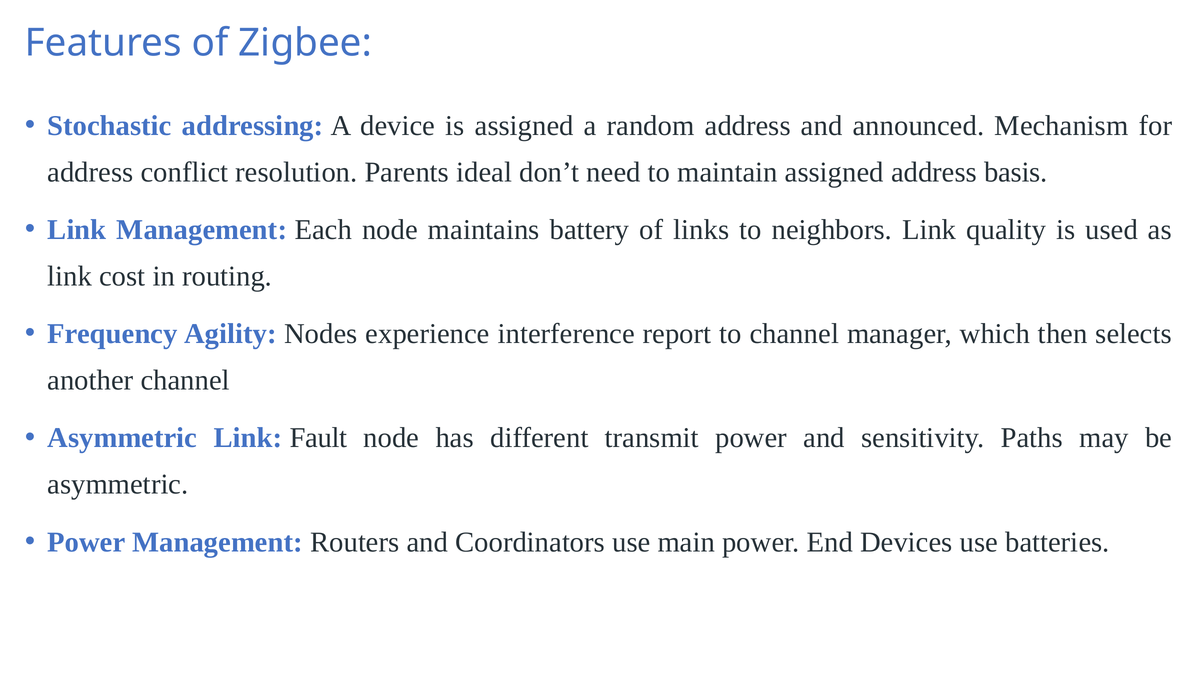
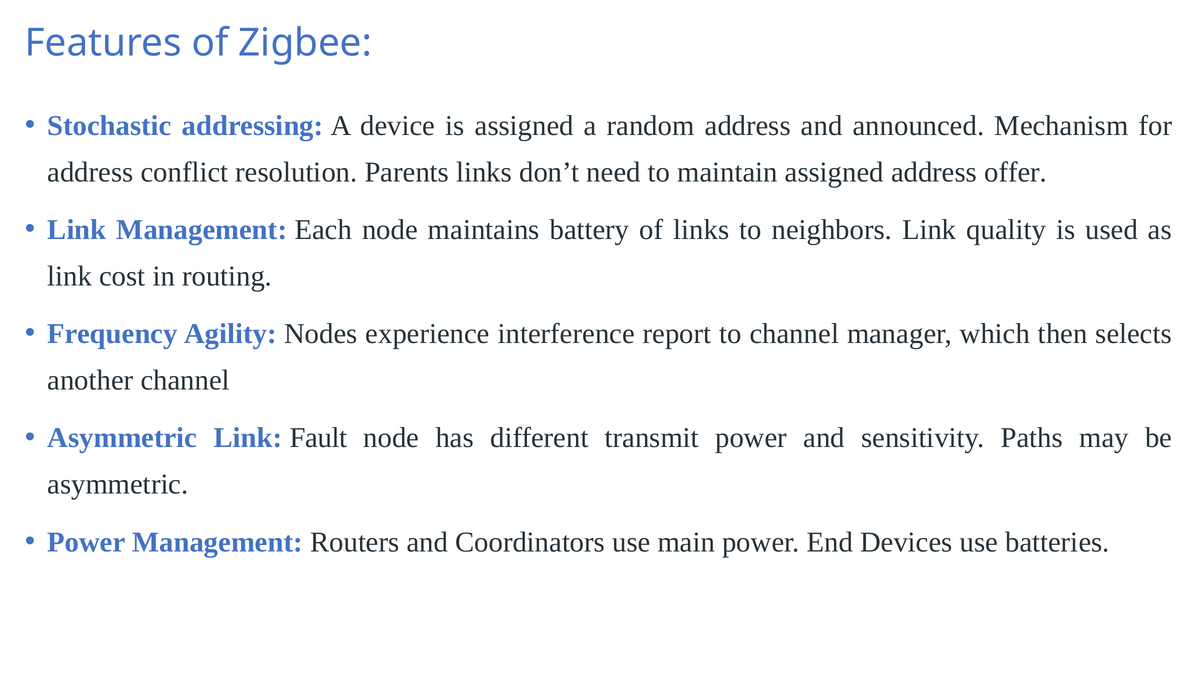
Parents ideal: ideal -> links (484, 172)
basis: basis -> offer (1016, 172)
